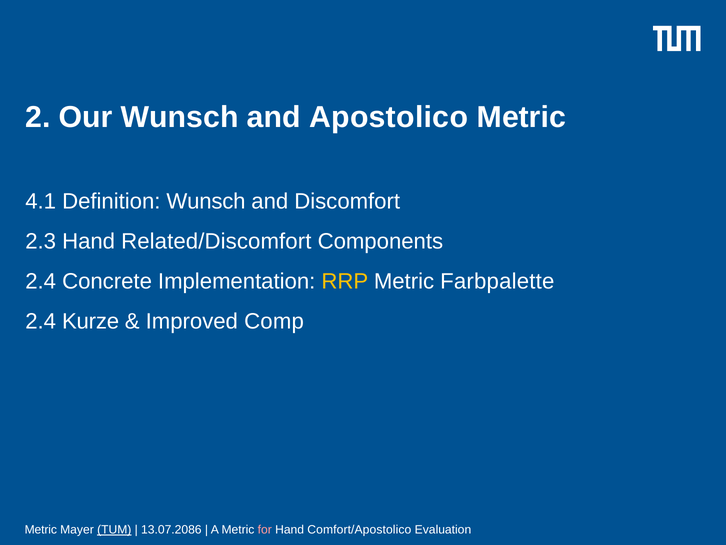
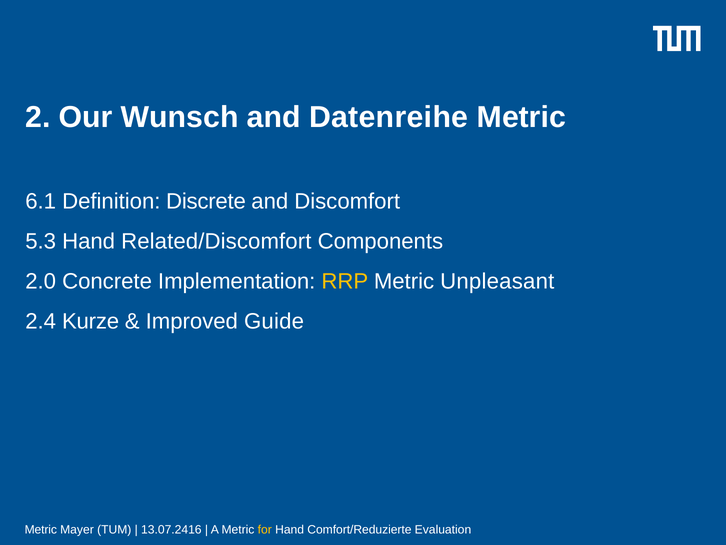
Apostolico: Apostolico -> Datenreihe (389, 117)
4.1: 4.1 -> 6.1 (41, 201)
Definition Wunsch: Wunsch -> Discrete (206, 201)
2.3: 2.3 -> 5.3 (41, 241)
2.4: 2.4 -> 2.0 (41, 281)
Farbpalette: Farbpalette -> Unpleasant (497, 281)
Comp: Comp -> Guide (274, 321)
TUM underline: present -> none (114, 529)
13.07.2086: 13.07.2086 -> 13.07.2416 (171, 529)
for colour: pink -> yellow (265, 529)
Comfort/Apostolico: Comfort/Apostolico -> Comfort/Reduzierte (359, 529)
